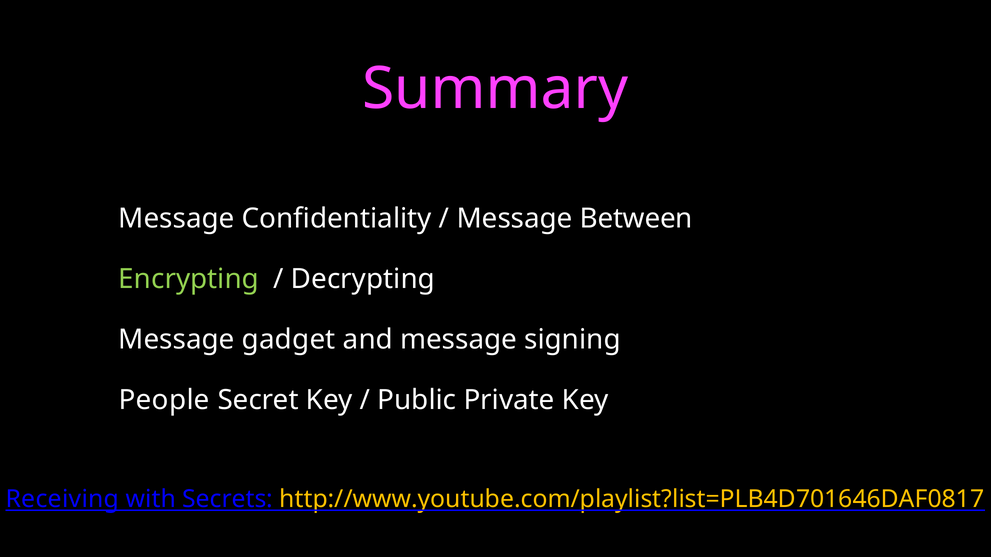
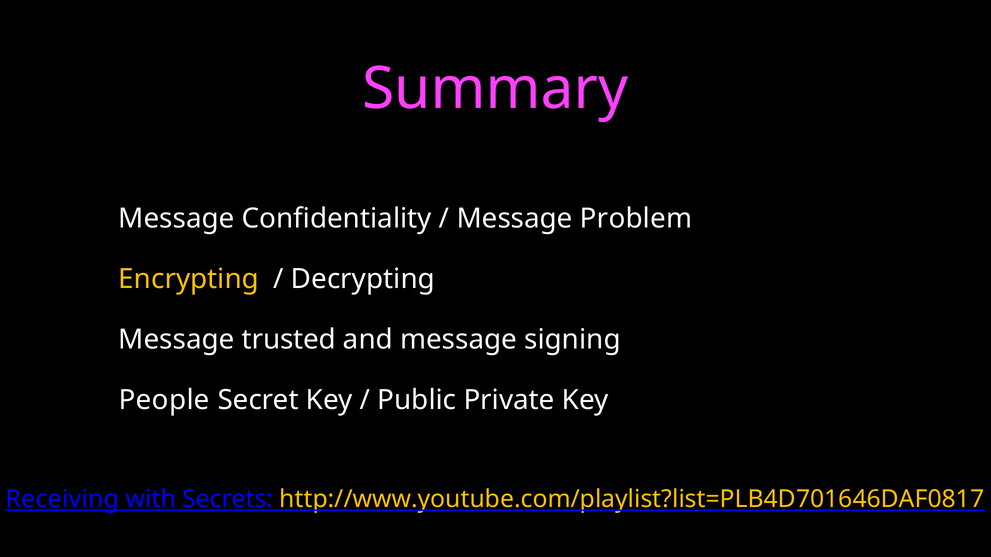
Between: Between -> Problem (636, 219)
Encrypting colour: light green -> yellow (189, 279)
gadget: gadget -> trusted (289, 340)
